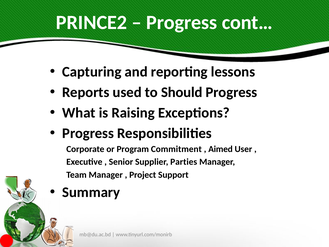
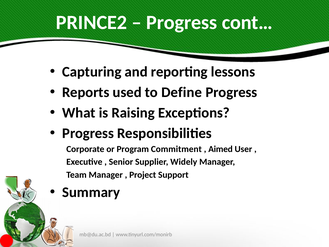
Should: Should -> Define (182, 92)
Parties: Parties -> Widely (184, 162)
